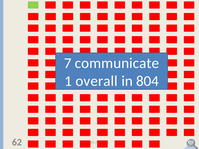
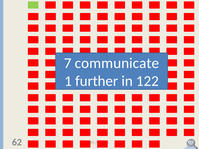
overall: overall -> further (97, 81)
804: 804 -> 122 (147, 81)
